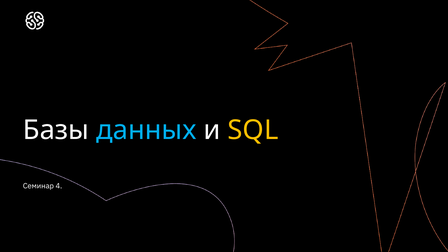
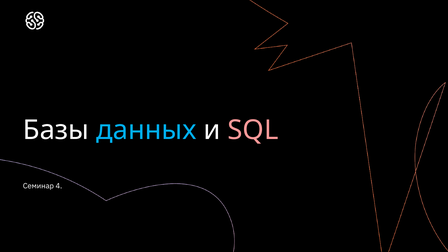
SQL colour: yellow -> pink (253, 130)
